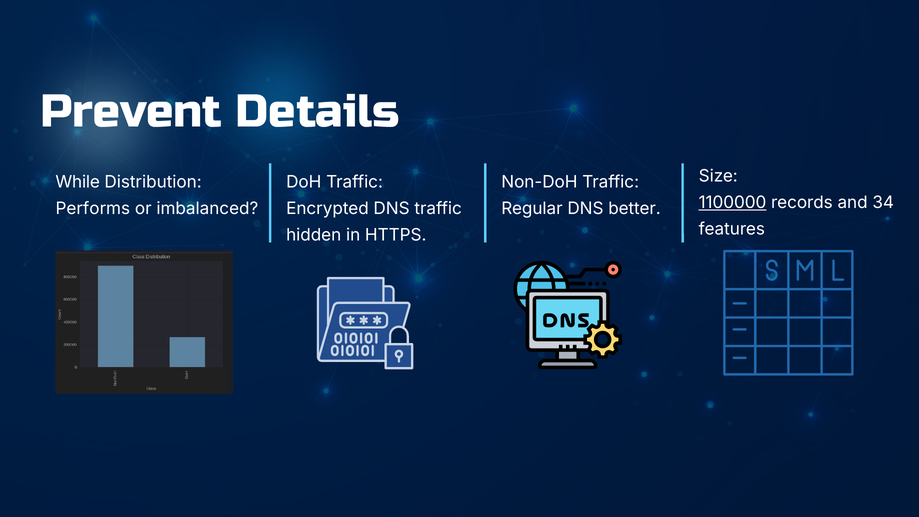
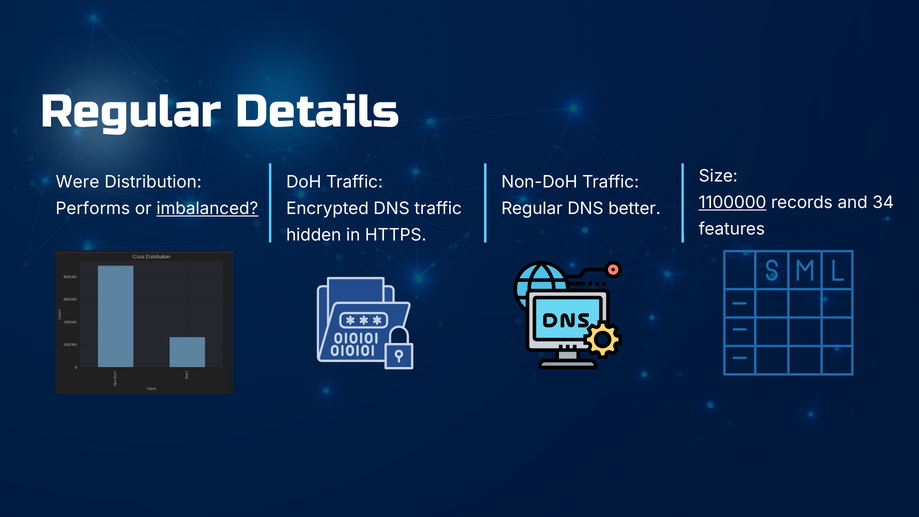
Prevent: Prevent -> Regular (131, 111)
While: While -> Were (78, 182)
imbalanced underline: none -> present (207, 209)
